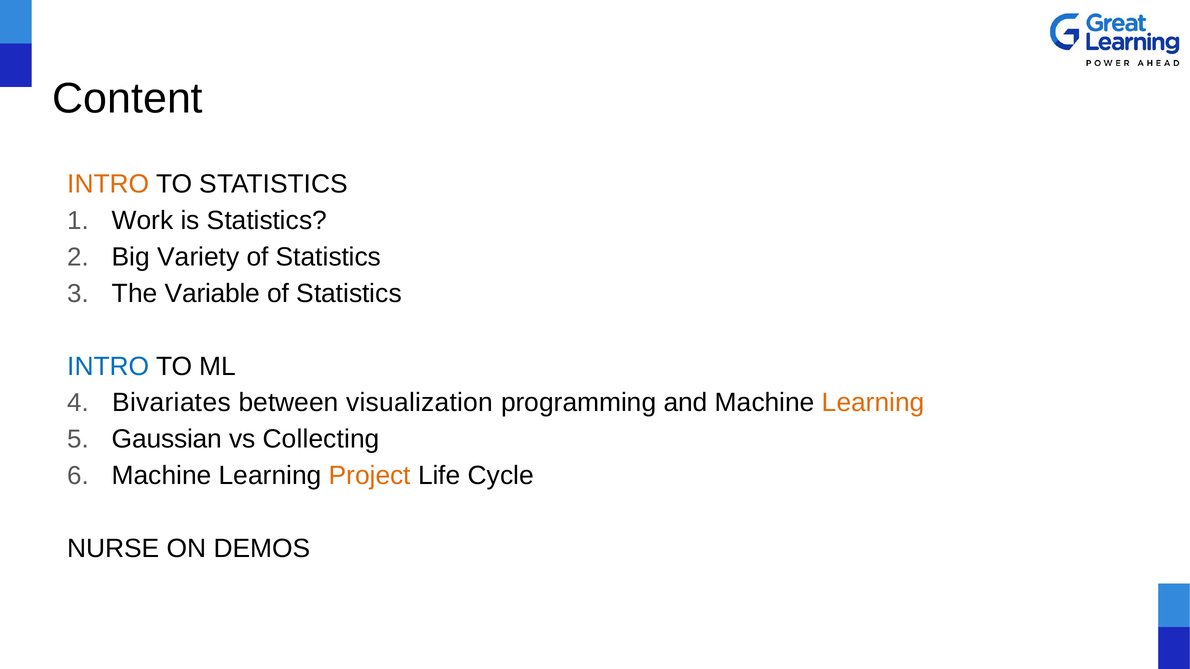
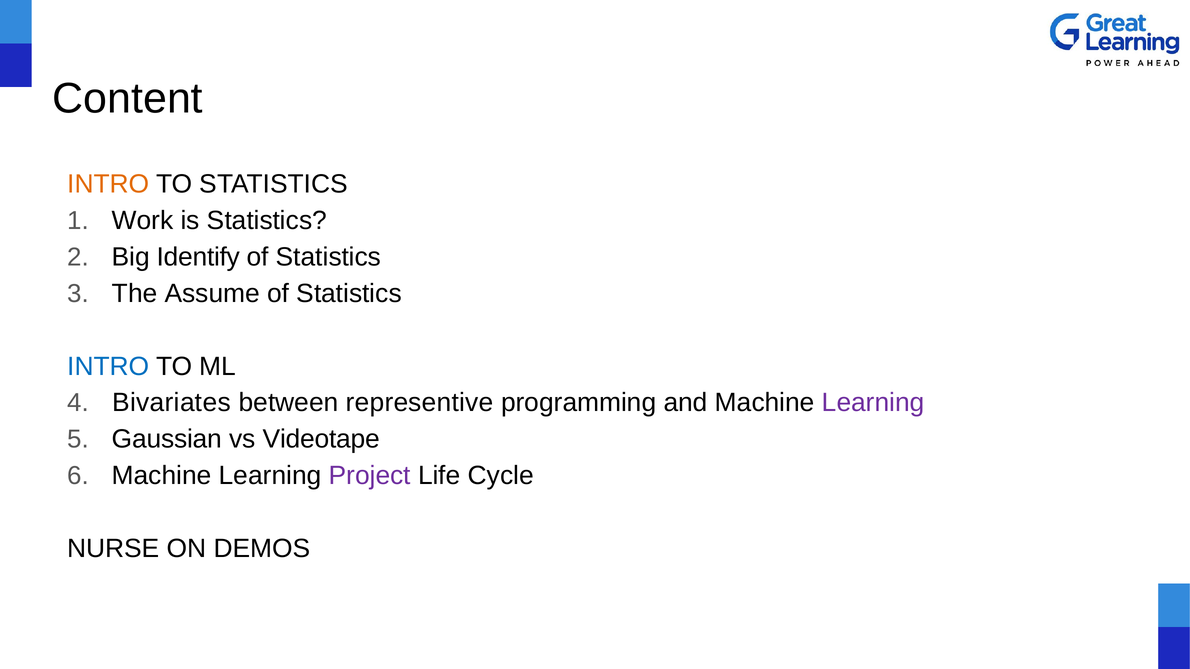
Variety: Variety -> Identify (198, 257)
Variable: Variable -> Assume (212, 294)
visualization: visualization -> representive (420, 403)
Learning colour: orange -> purple (873, 403)
Collecting: Collecting -> Videotape (321, 439)
Project colour: orange -> purple (370, 476)
